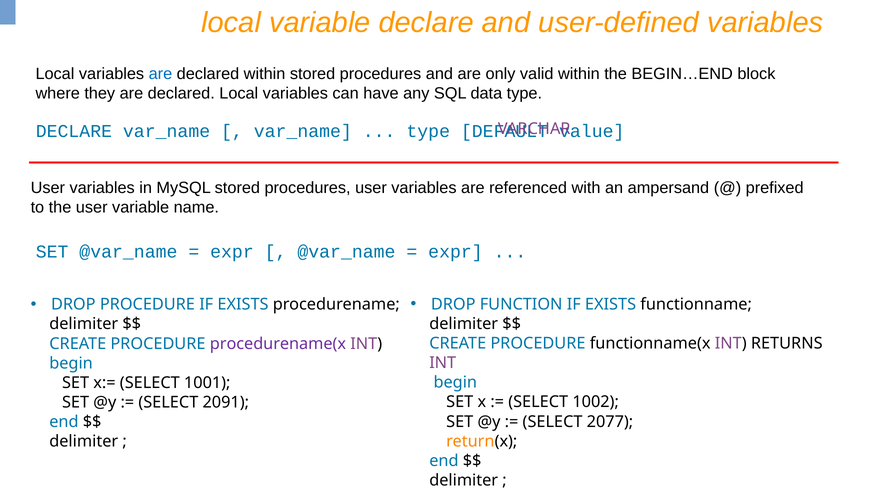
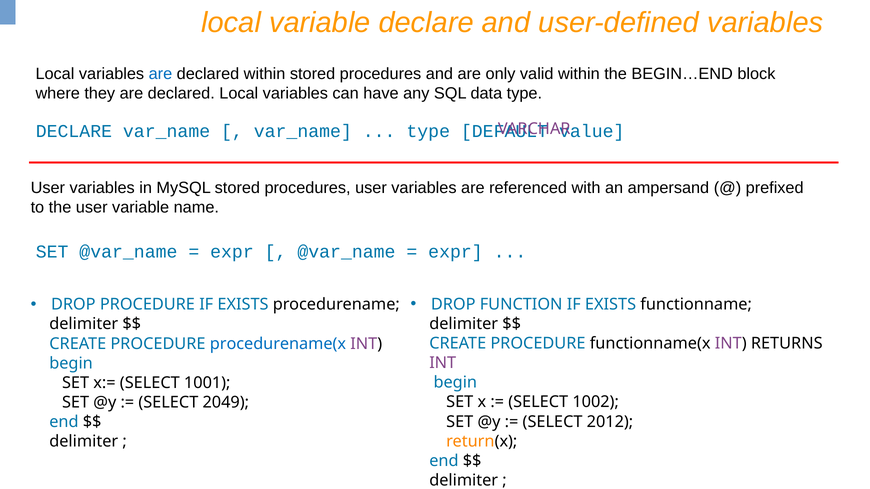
procedurename(x colour: purple -> blue (278, 344)
2091: 2091 -> 2049 (226, 403)
2077: 2077 -> 2012 (610, 422)
